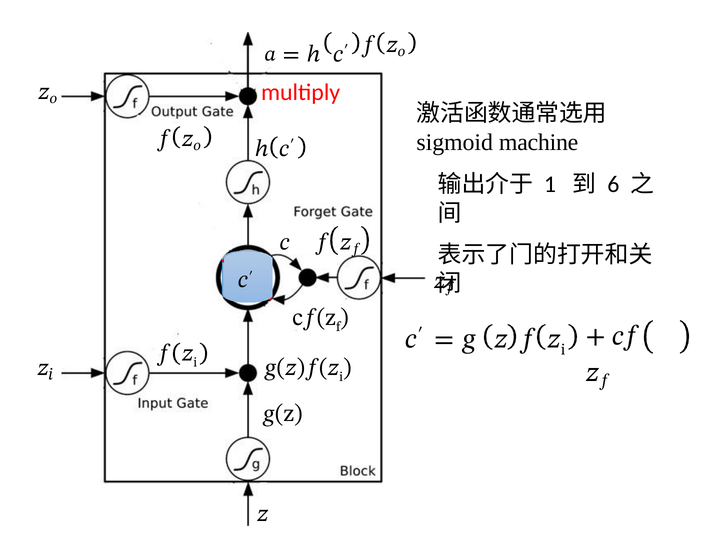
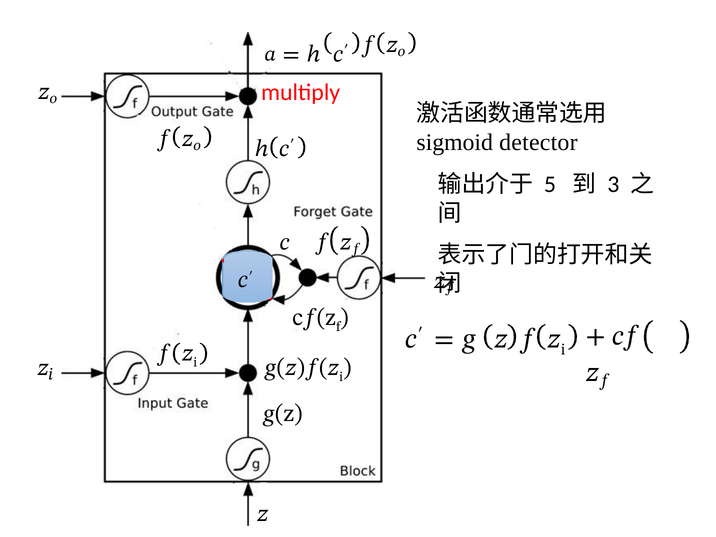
machine: machine -> detector (538, 142)
1: 1 -> 5 (550, 184)
6: 6 -> 3 (613, 184)
